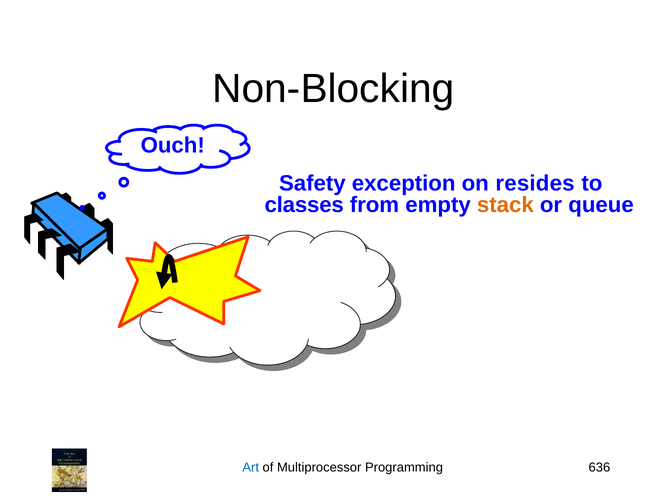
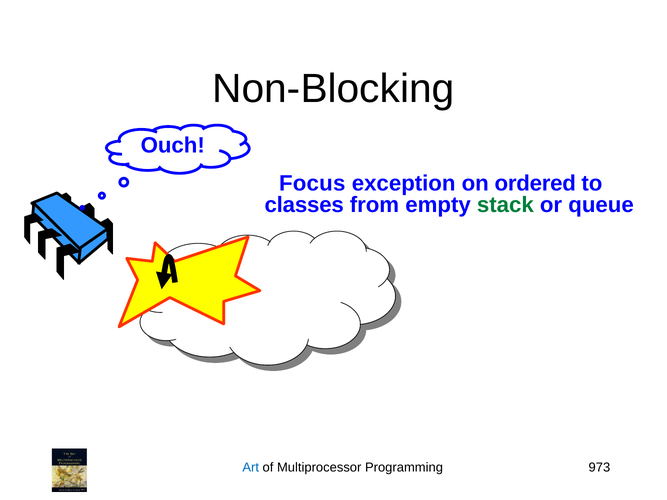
Safety: Safety -> Focus (312, 184)
resides: resides -> ordered (535, 184)
stack colour: orange -> green (505, 205)
636: 636 -> 973 (599, 468)
